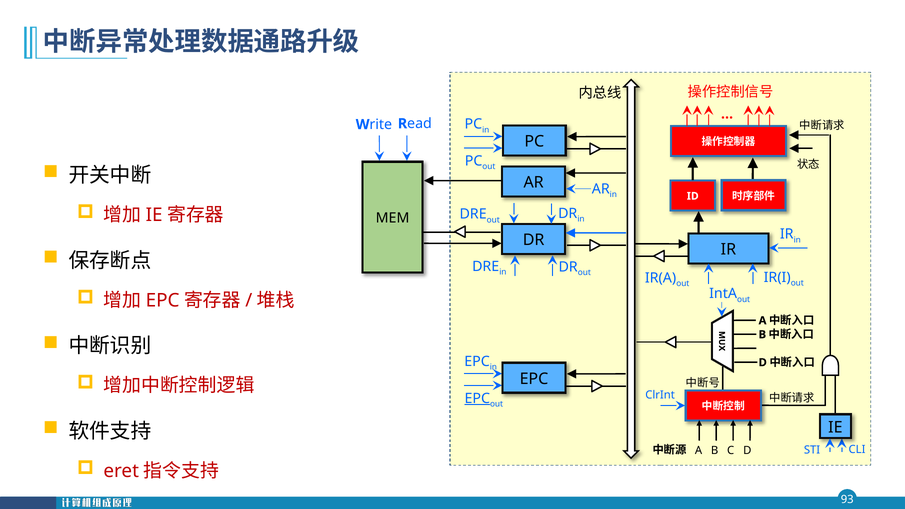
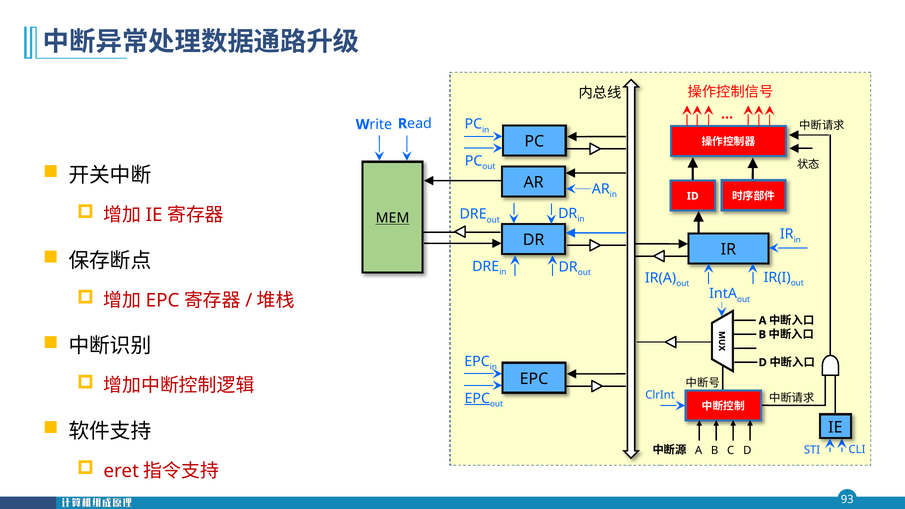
MEM underline: none -> present (393, 218)
